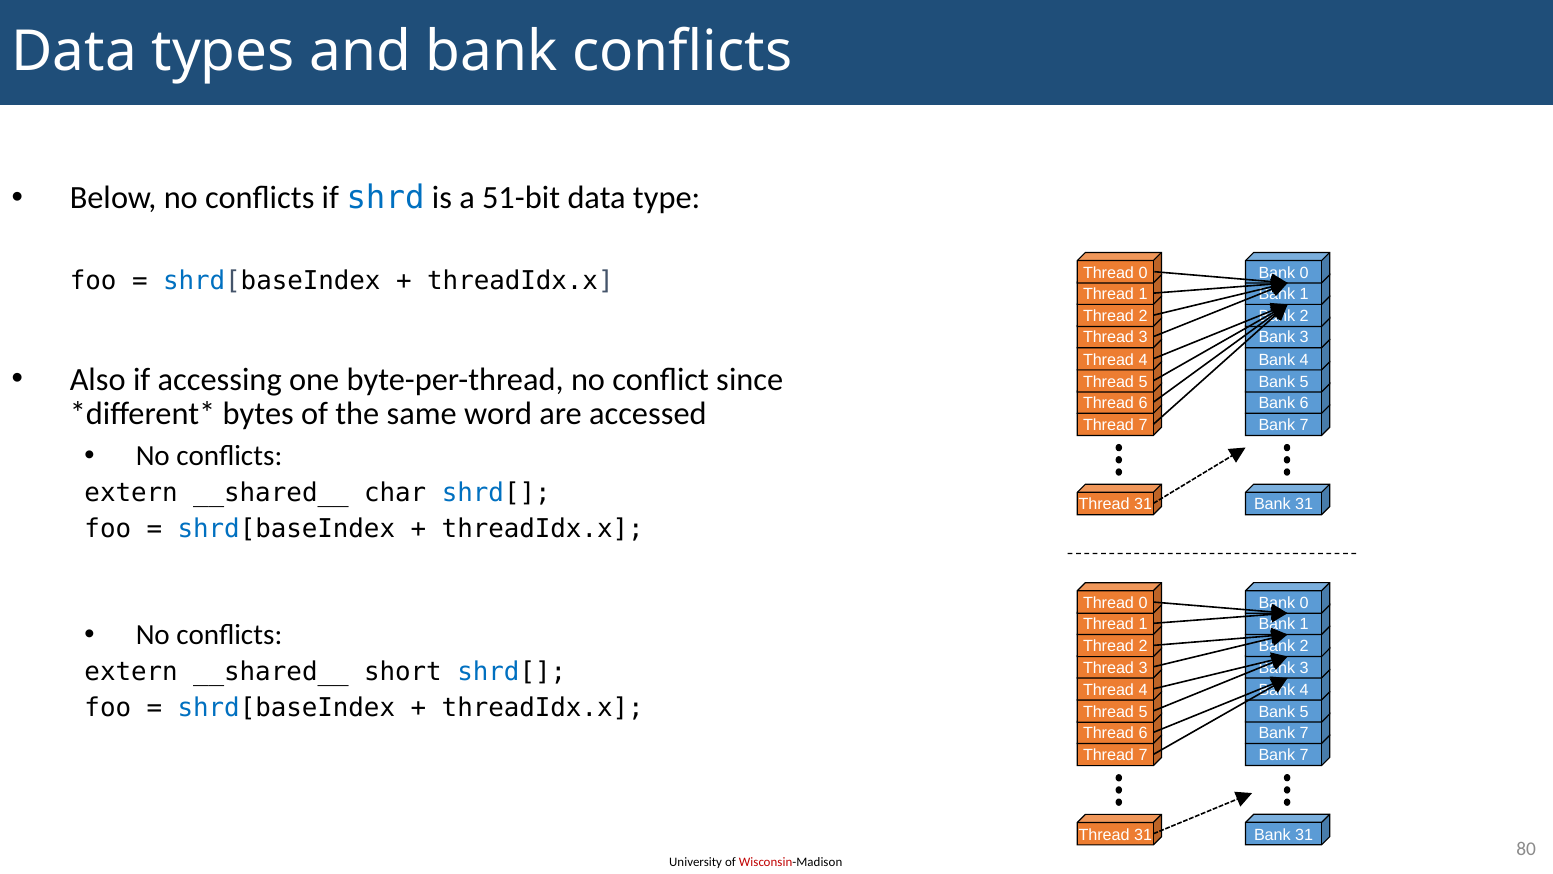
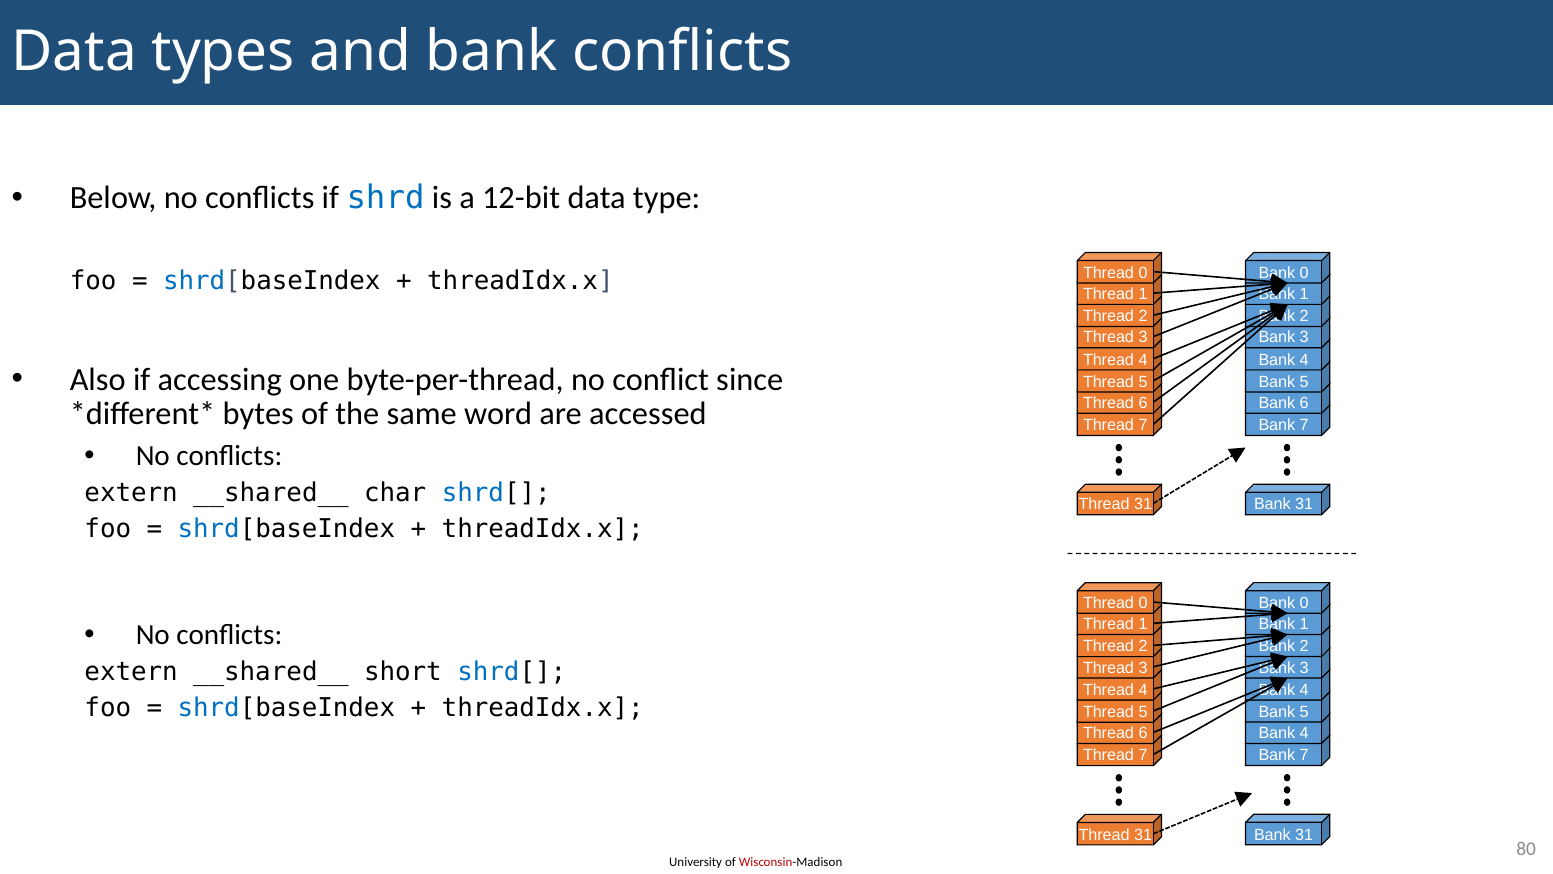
51-bit: 51-bit -> 12-bit (521, 198)
7: 7 -> 4 (1304, 733)
